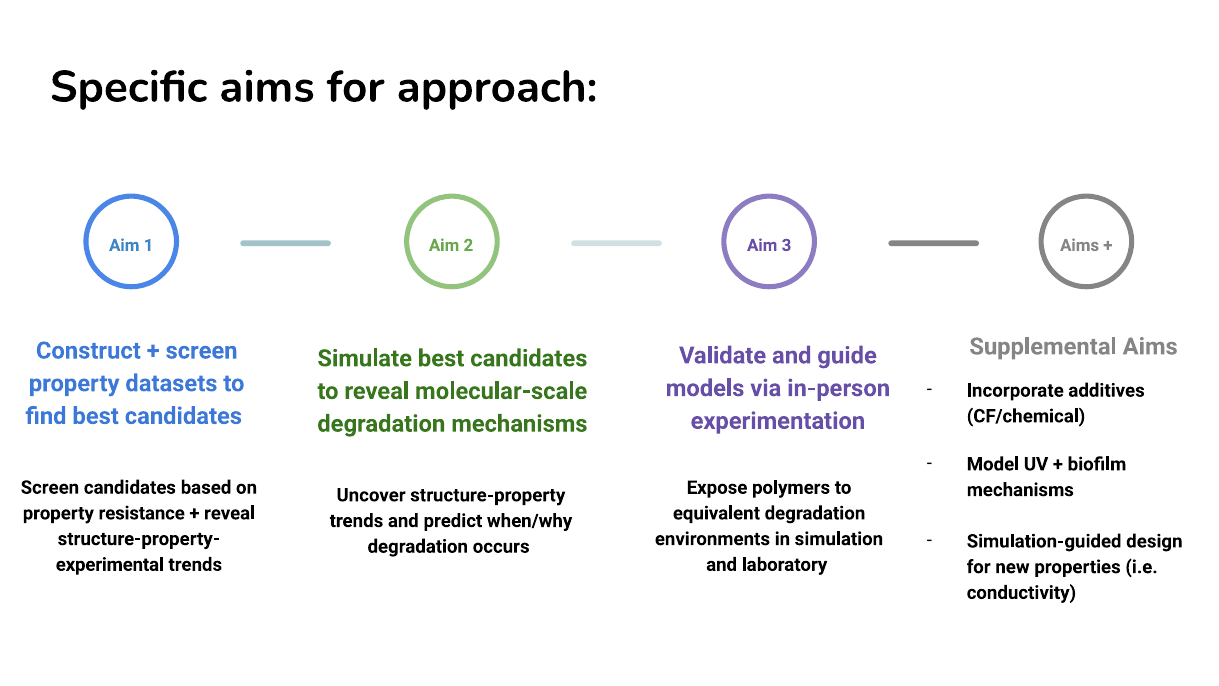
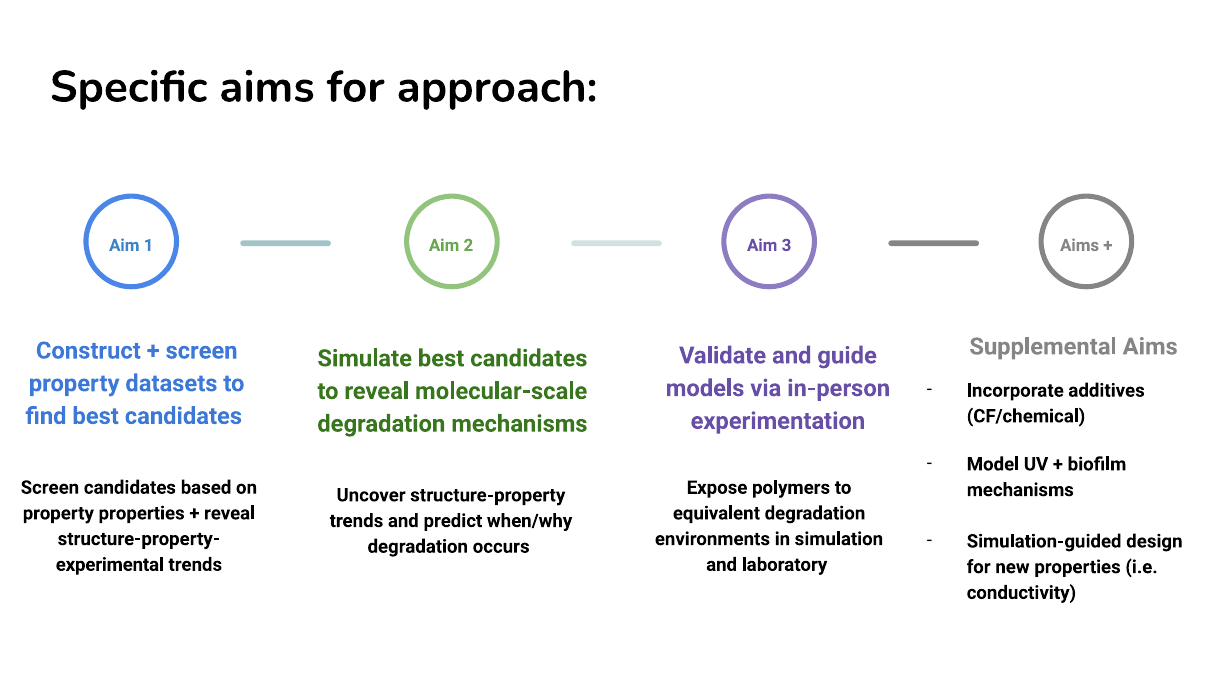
property resistance: resistance -> properties (142, 513)
